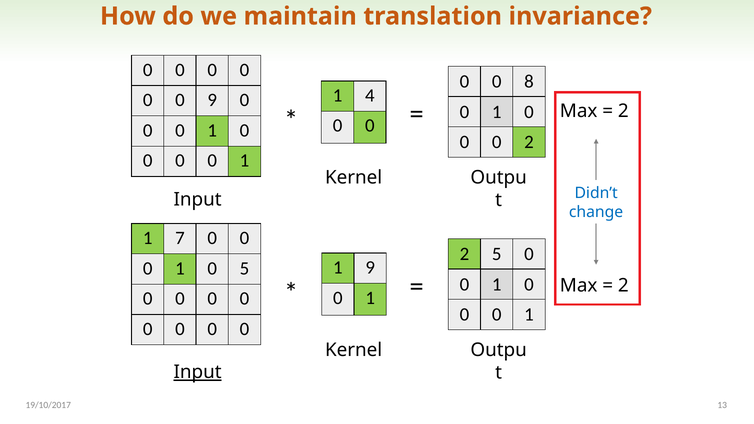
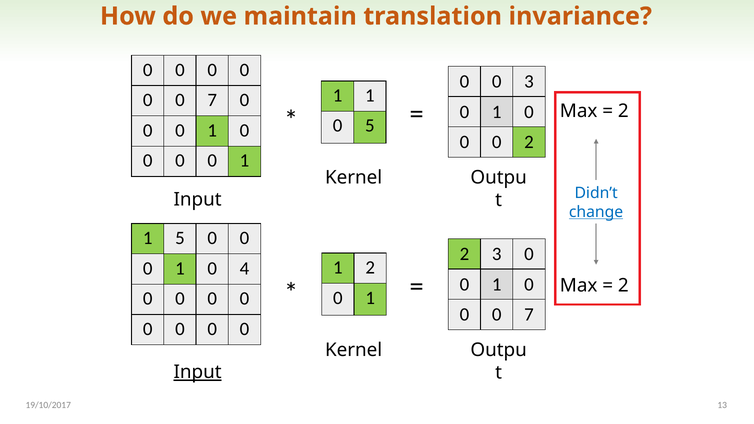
0 8: 8 -> 3 (529, 82)
1 4: 4 -> 1 (370, 95)
9: 9 -> 7 (212, 100)
0: 0 -> 5 (370, 126)
change underline: none -> present (596, 212)
1 7: 7 -> 5 (180, 238)
2 5: 5 -> 3 (497, 254)
1 9: 9 -> 2 (370, 268)
0 5: 5 -> 4 (245, 268)
1: 1 -> 7 (529, 315)
